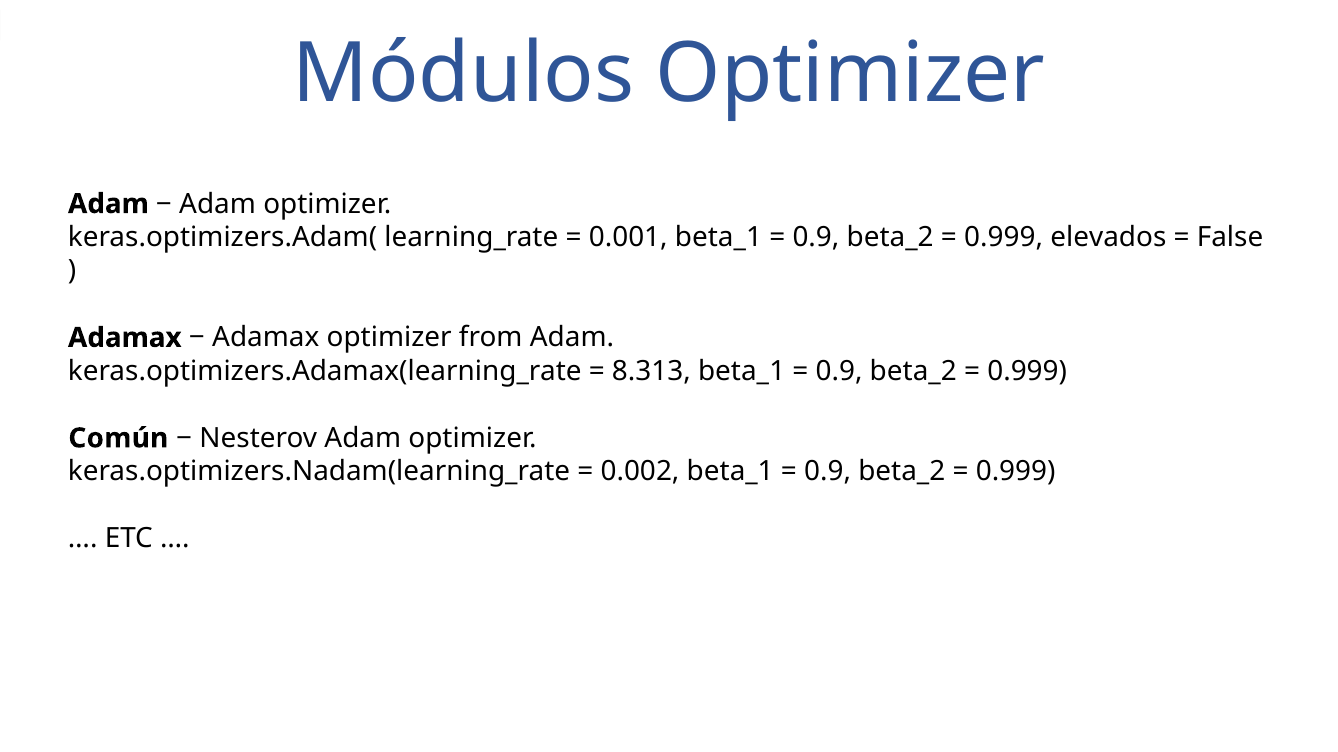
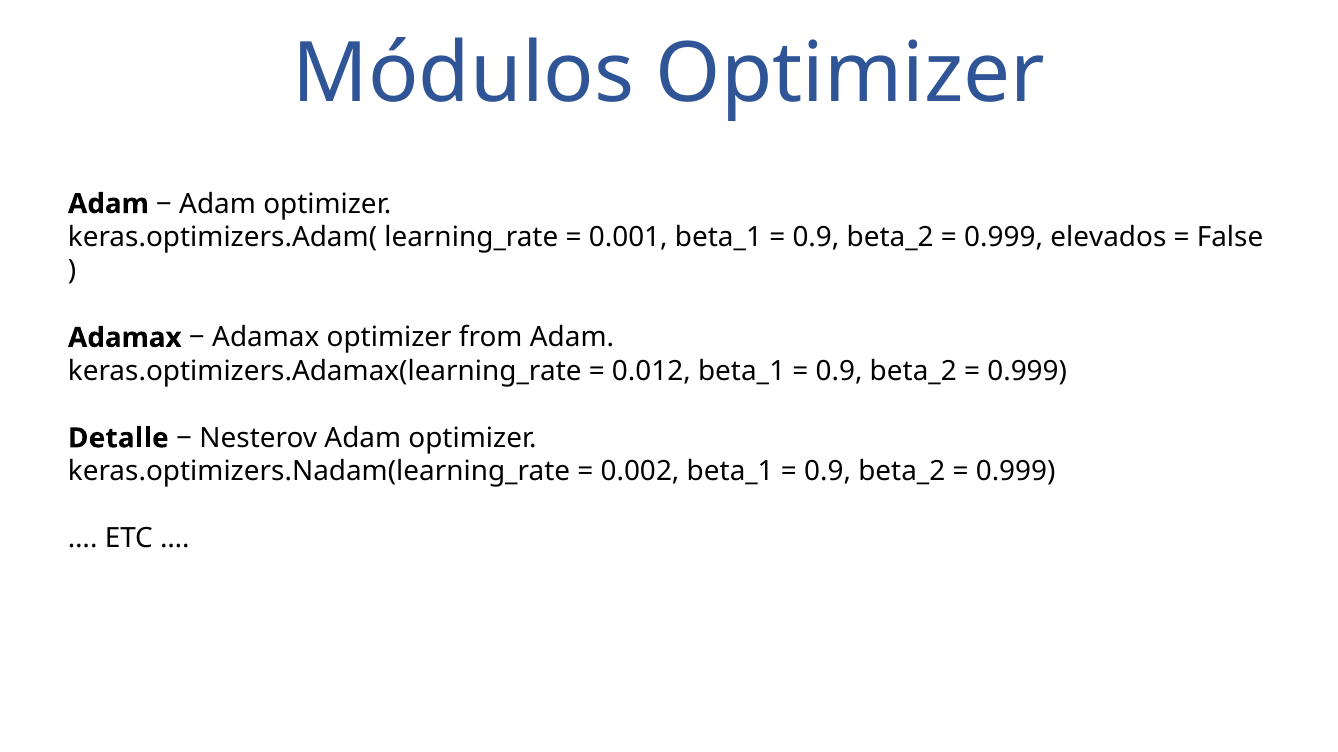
8.313: 8.313 -> 0.012 (651, 372)
Común: Común -> Detalle (118, 439)
